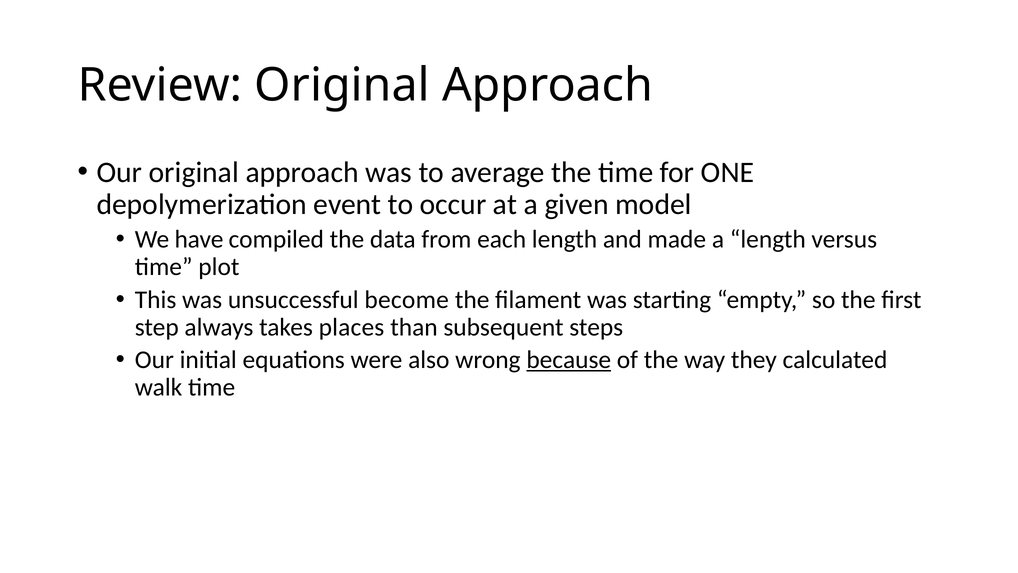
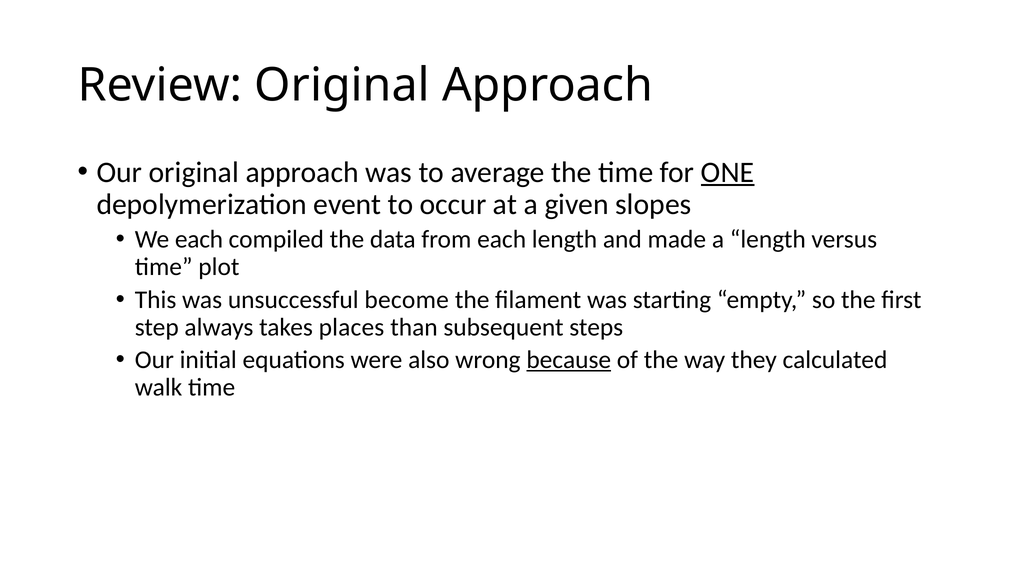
ONE underline: none -> present (728, 172)
model: model -> slopes (653, 204)
We have: have -> each (199, 239)
